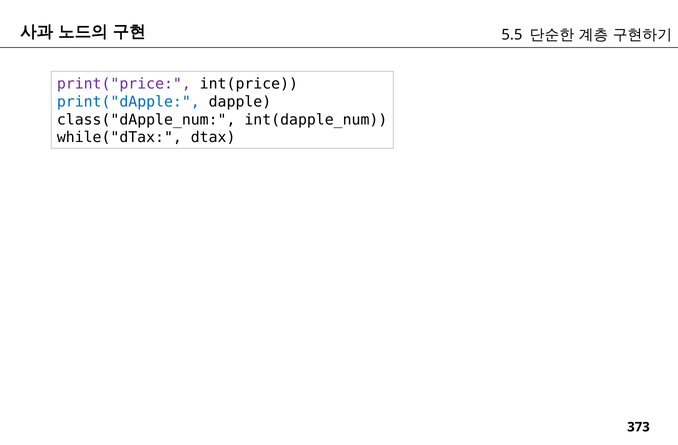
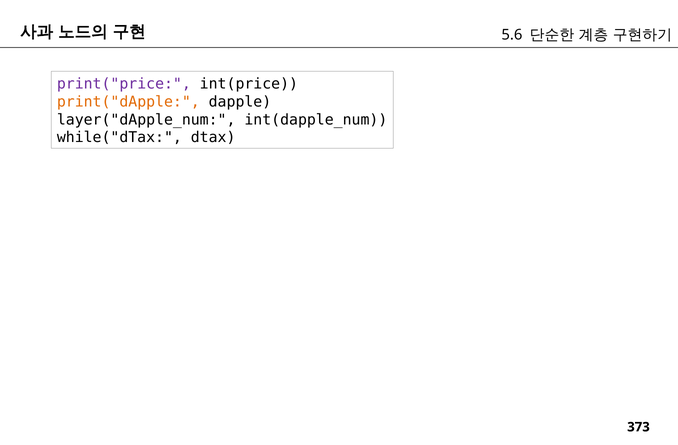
5.5: 5.5 -> 5.6 (512, 35)
print("dApple colour: blue -> orange (128, 102)
class("dApple_num: class("dApple_num -> layer("dApple_num (146, 120)
